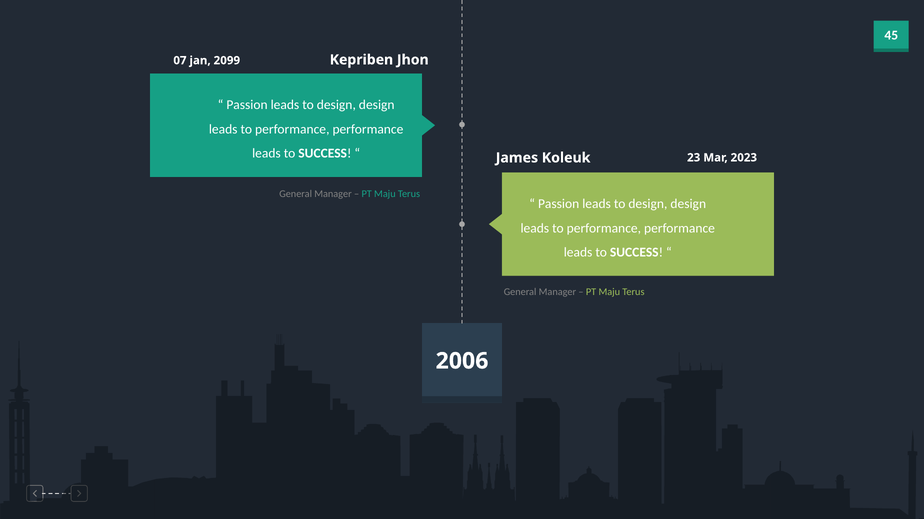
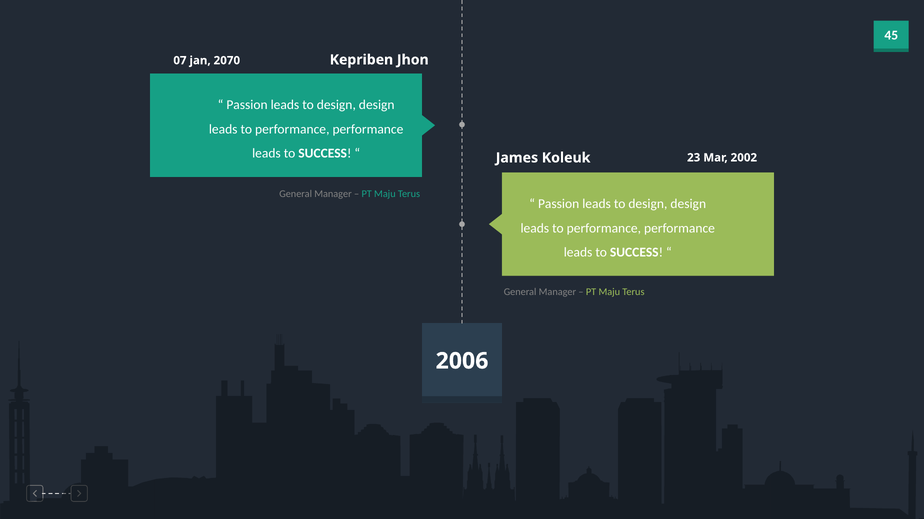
2099: 2099 -> 2070 (227, 61)
2023: 2023 -> 2002 (744, 158)
